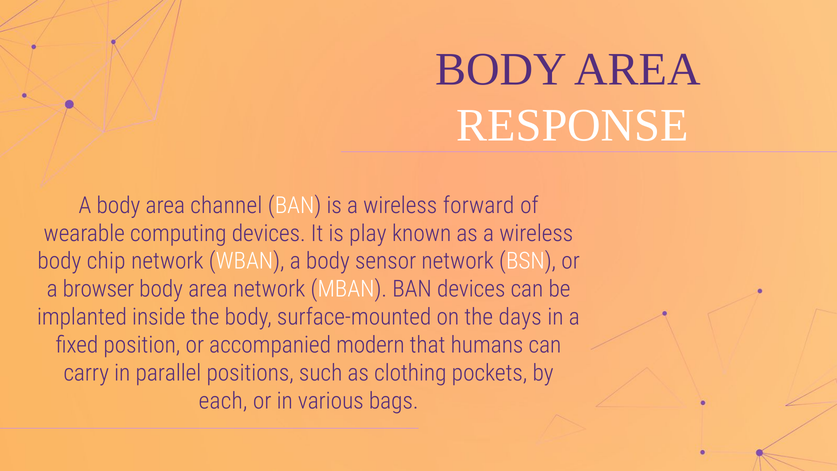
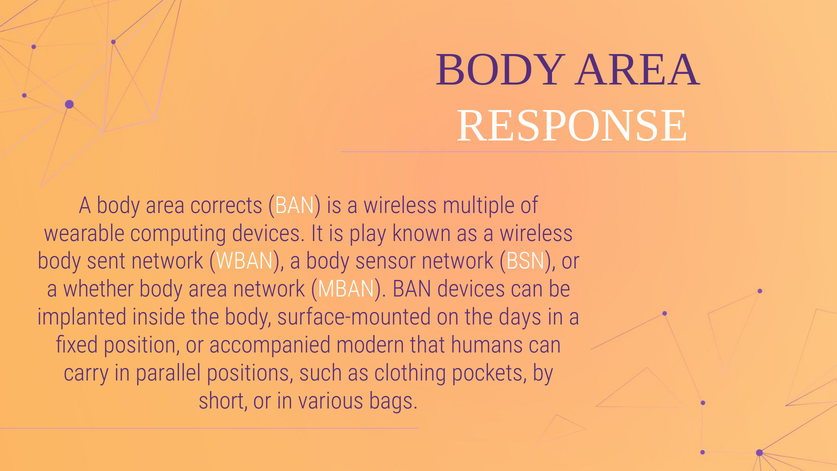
channel: channel -> corrects (227, 205)
forward: forward -> multiple (479, 205)
chip: chip -> sent (106, 261)
browser: browser -> whether (98, 289)
each: each -> short (223, 401)
